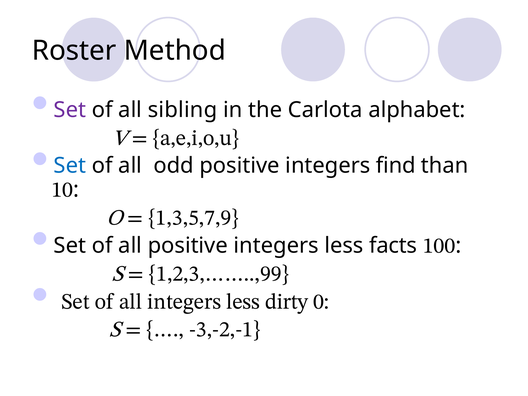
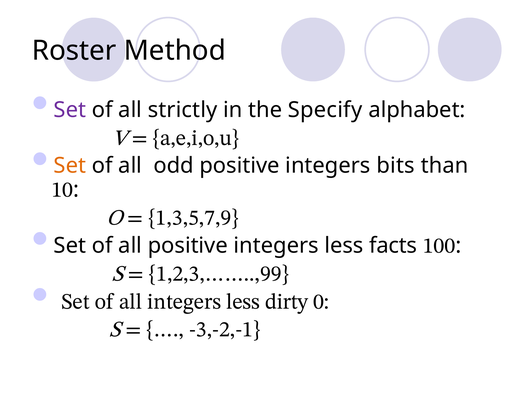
sibling: sibling -> strictly (183, 110)
Carlota: Carlota -> Specify (325, 110)
Set colour: blue -> orange (70, 166)
find: find -> bits (396, 166)
